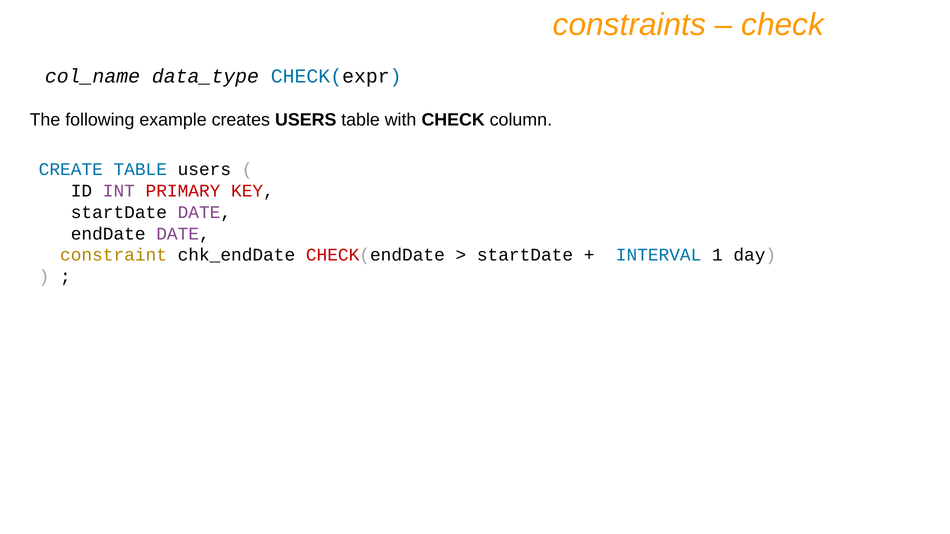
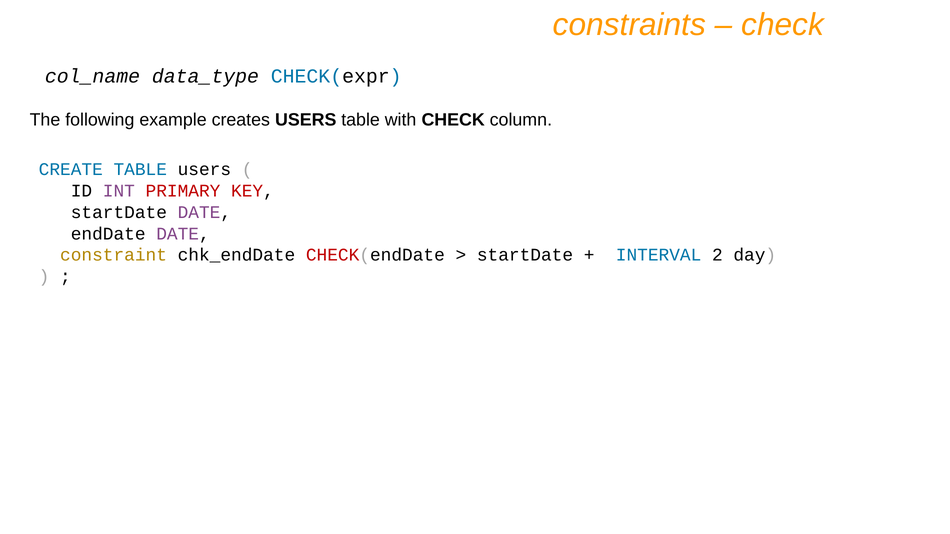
1: 1 -> 2 (717, 255)
